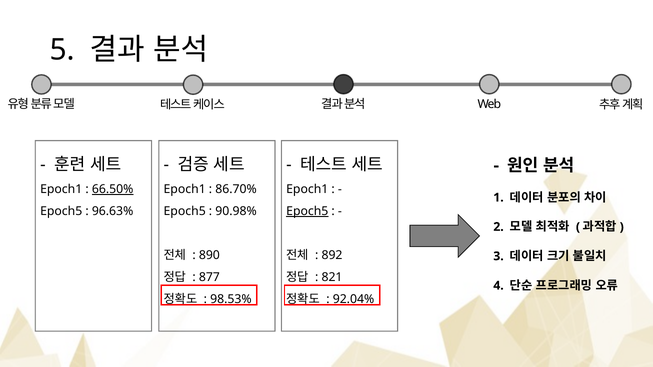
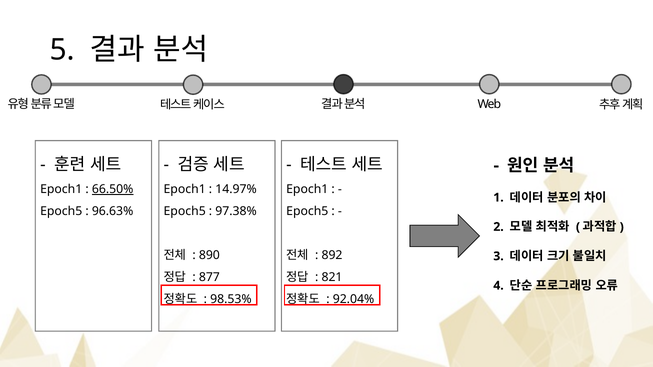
86.70%: 86.70% -> 14.97% (236, 189)
90.98%: 90.98% -> 97.38% (236, 211)
Epoch5 underline: present -> none (307, 211)
